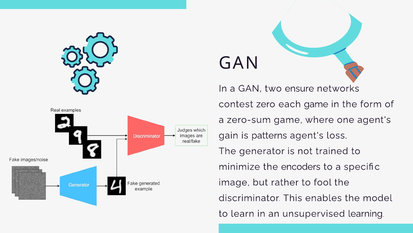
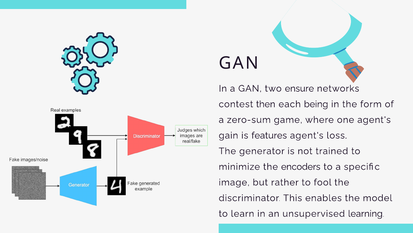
zero: zero -> then (266, 104)
each game: game -> being (316, 104)
patterns: patterns -> features (269, 135)
